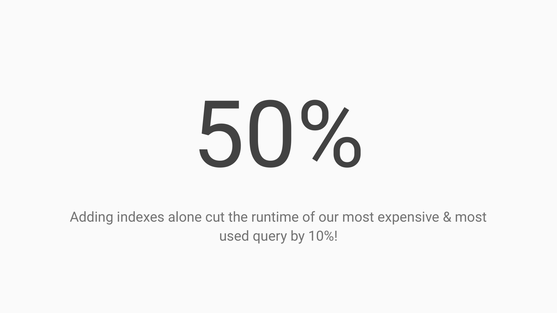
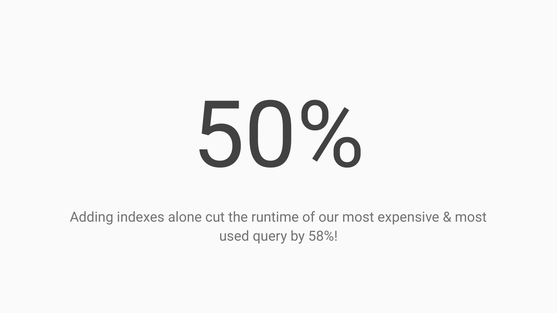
10%: 10% -> 58% (323, 237)
